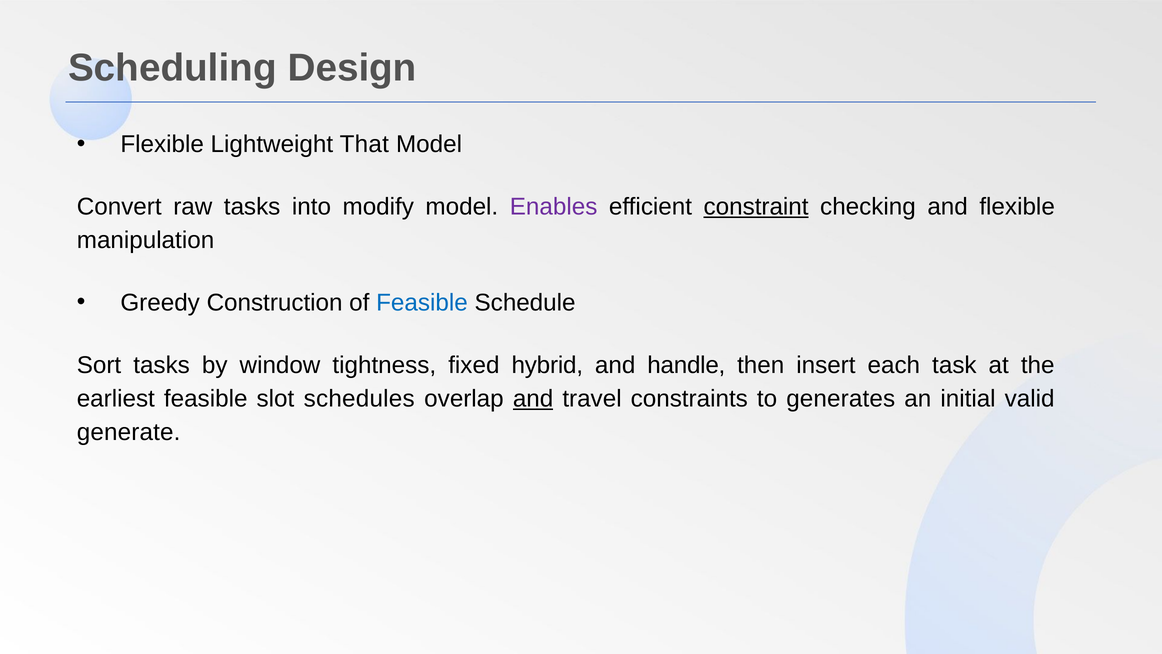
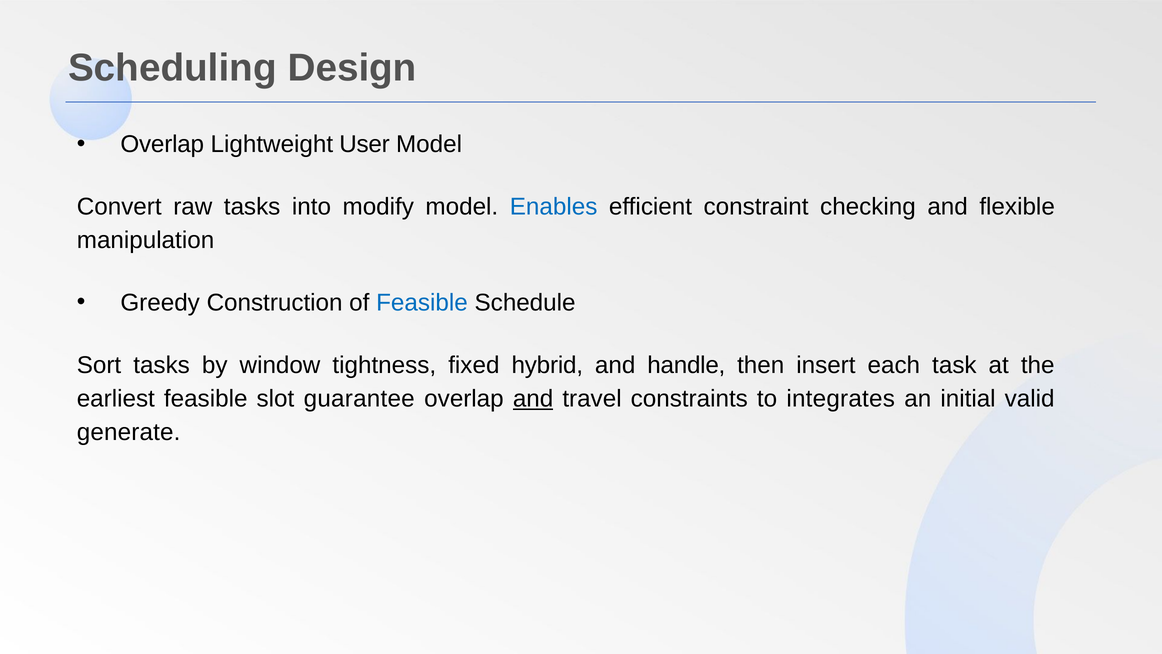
Flexible: Flexible -> Overlap (162, 144)
That: That -> User (365, 144)
Enables colour: purple -> blue (554, 207)
constraint underline: present -> none (756, 207)
schedules: schedules -> guarantee (359, 398)
generates: generates -> integrates (841, 398)
